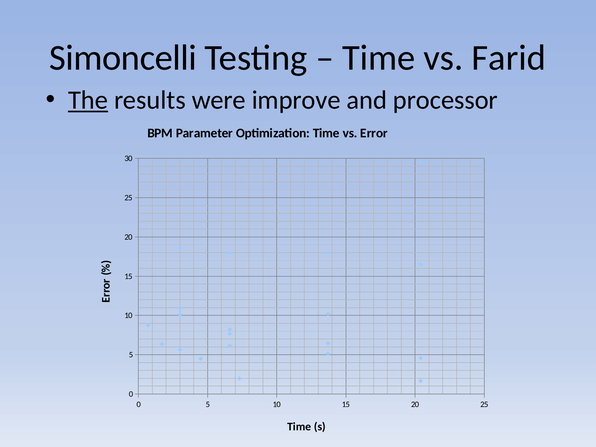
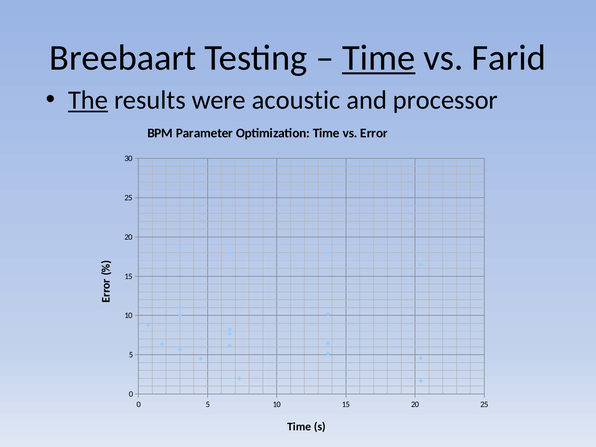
Simoncelli: Simoncelli -> Breebaart (123, 58)
Time underline: none -> present (379, 58)
improve: improve -> acoustic (296, 100)
